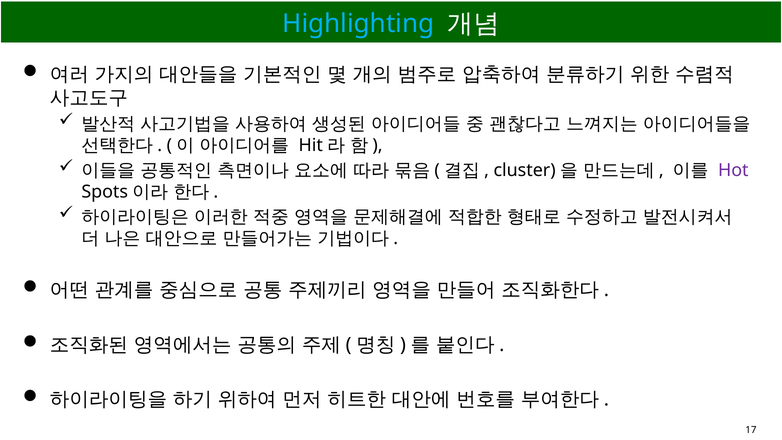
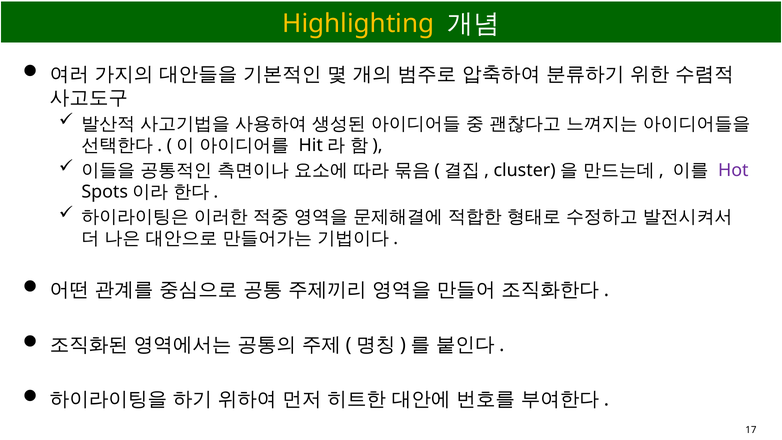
Highlighting colour: light blue -> yellow (358, 24)
